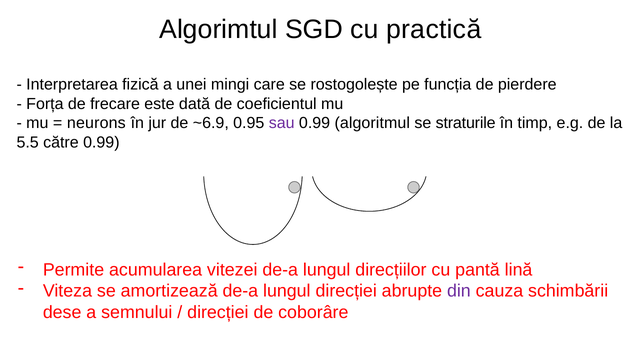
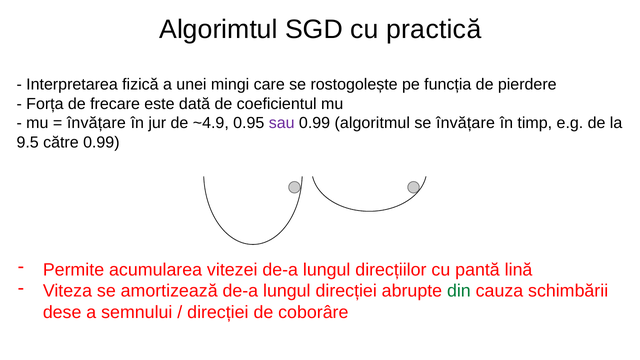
neurons: neurons -> învățare (96, 123)
~6.9: ~6.9 -> ~4.9 (211, 123)
se straturile: straturile -> învățare (465, 123)
5.5: 5.5 -> 9.5 (28, 142)
din colour: purple -> green (459, 291)
